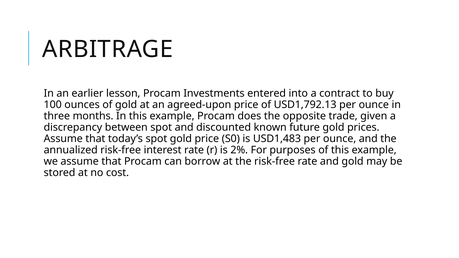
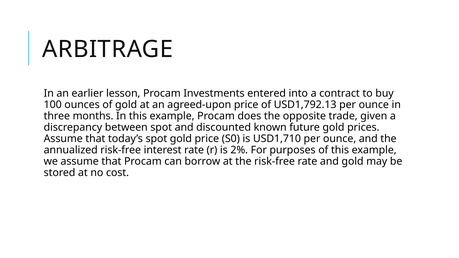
USD1,483: USD1,483 -> USD1,710 (277, 139)
